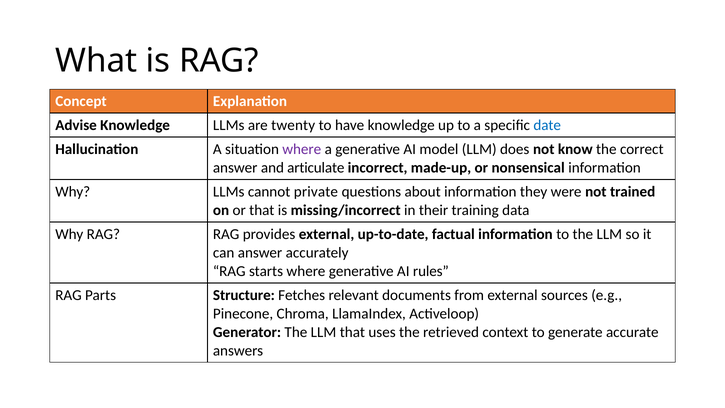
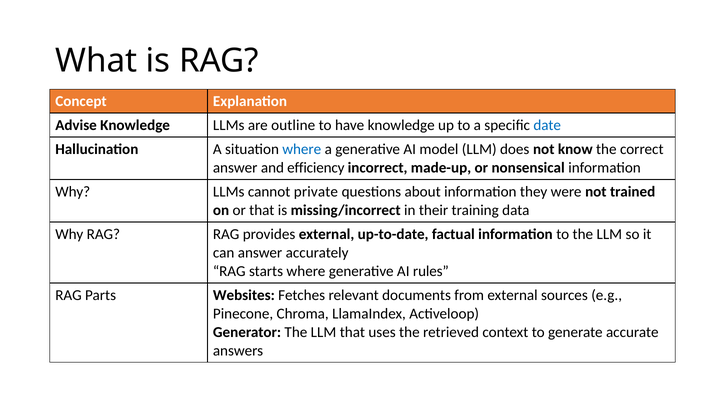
twenty: twenty -> outline (293, 125)
where colour: purple -> blue (302, 149)
articulate: articulate -> efficiency (316, 168)
Structure: Structure -> Websites (244, 295)
